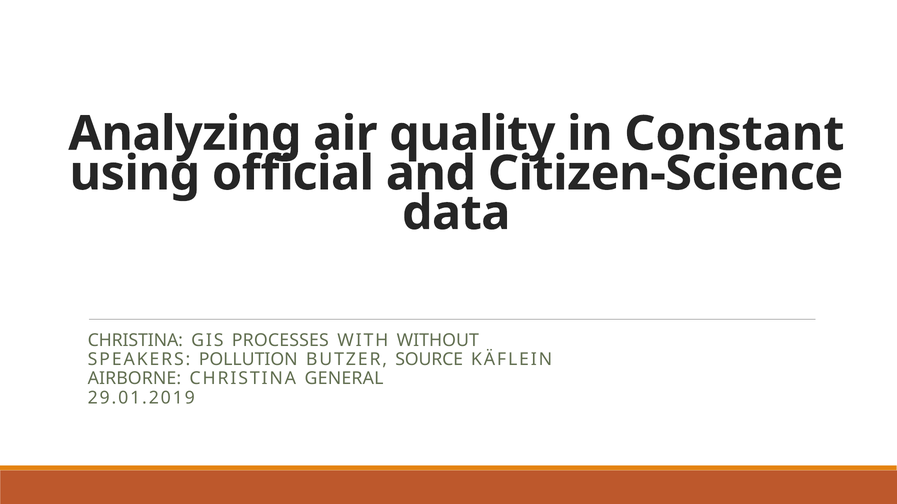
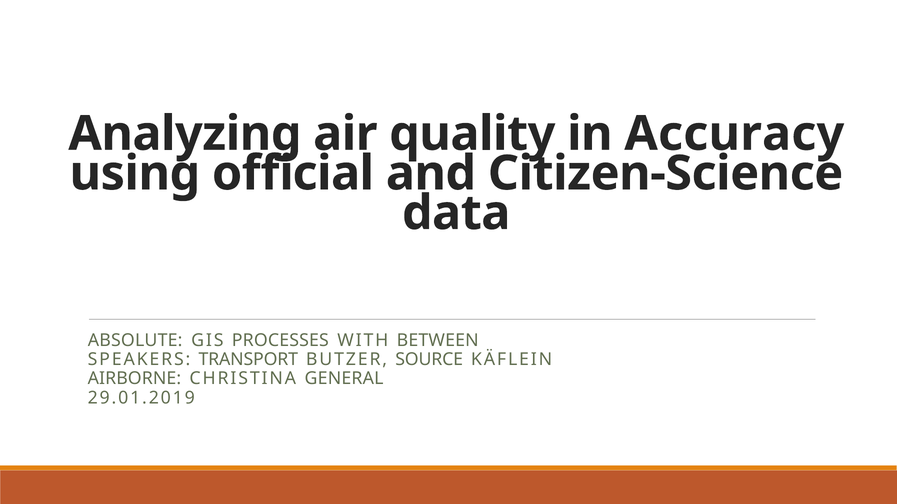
Constant: Constant -> Accuracy (734, 134)
CHRISTINA: CHRISTINA -> ABSOLUTE (135, 341)
WITHOUT: WITHOUT -> BETWEEN (438, 341)
POLLUTION: POLLUTION -> TRANSPORT (248, 360)
